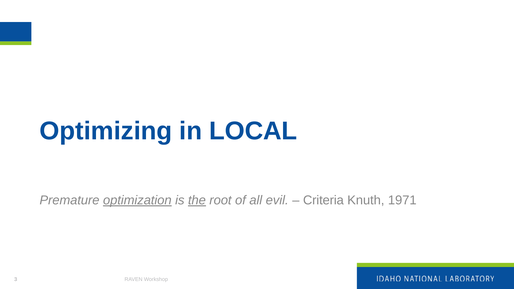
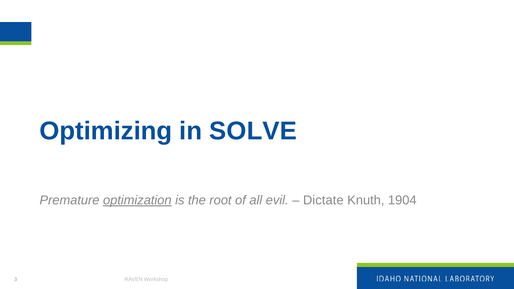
LOCAL: LOCAL -> SOLVE (253, 131)
the underline: present -> none (197, 200)
Criteria: Criteria -> Dictate (323, 200)
1971: 1971 -> 1904 (402, 200)
